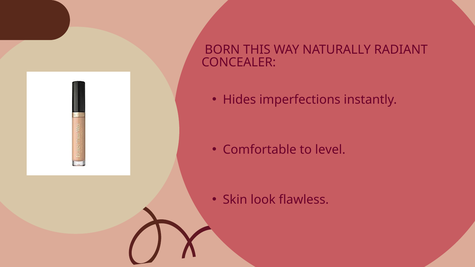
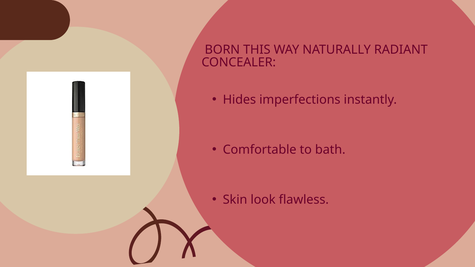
level: level -> bath (330, 150)
